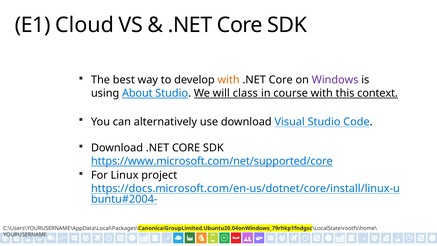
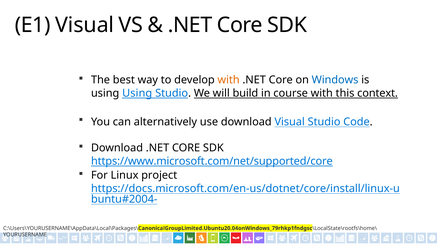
E1 Cloud: Cloud -> Visual (85, 25)
Windows colour: purple -> blue (335, 80)
using About: About -> Using (137, 93)
class: class -> build (245, 93)
